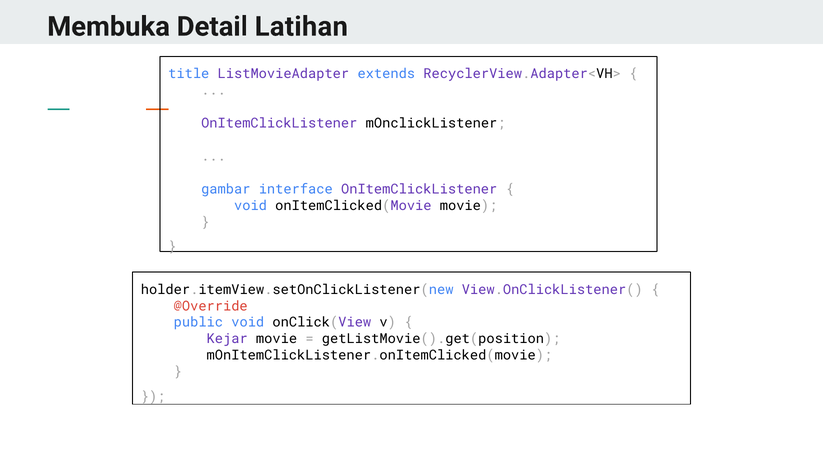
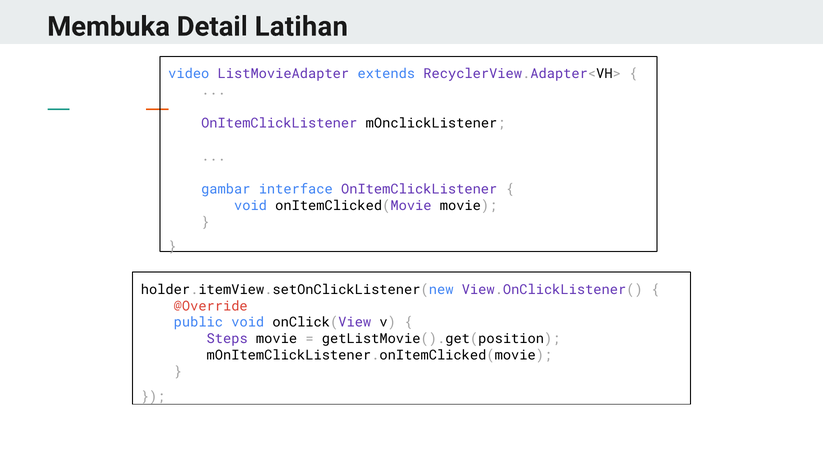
title: title -> video (189, 74)
Kejar: Kejar -> Steps (227, 339)
